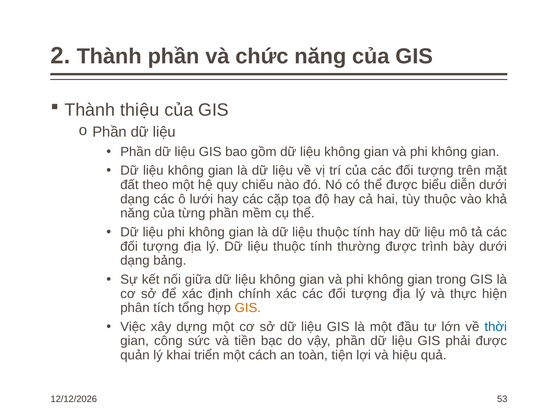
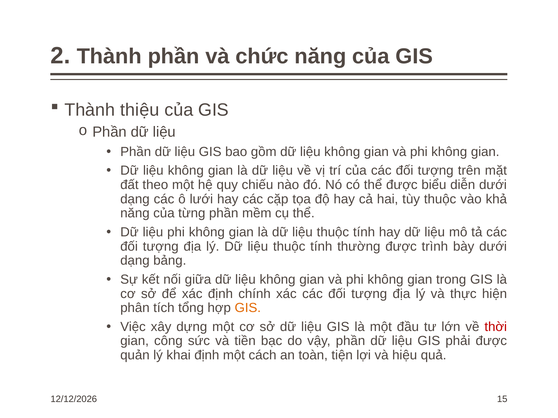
thời colour: blue -> red (496, 327)
khai triển: triển -> định (207, 356)
53: 53 -> 15 (502, 400)
